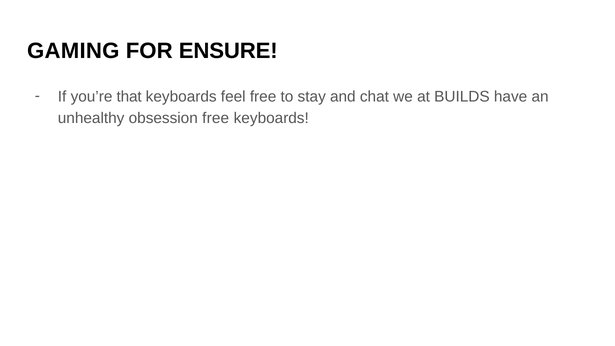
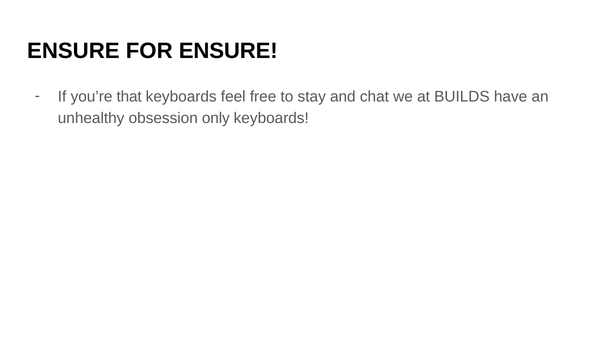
GAMING: GAMING -> ENSURE (73, 51)
obsession free: free -> only (216, 118)
